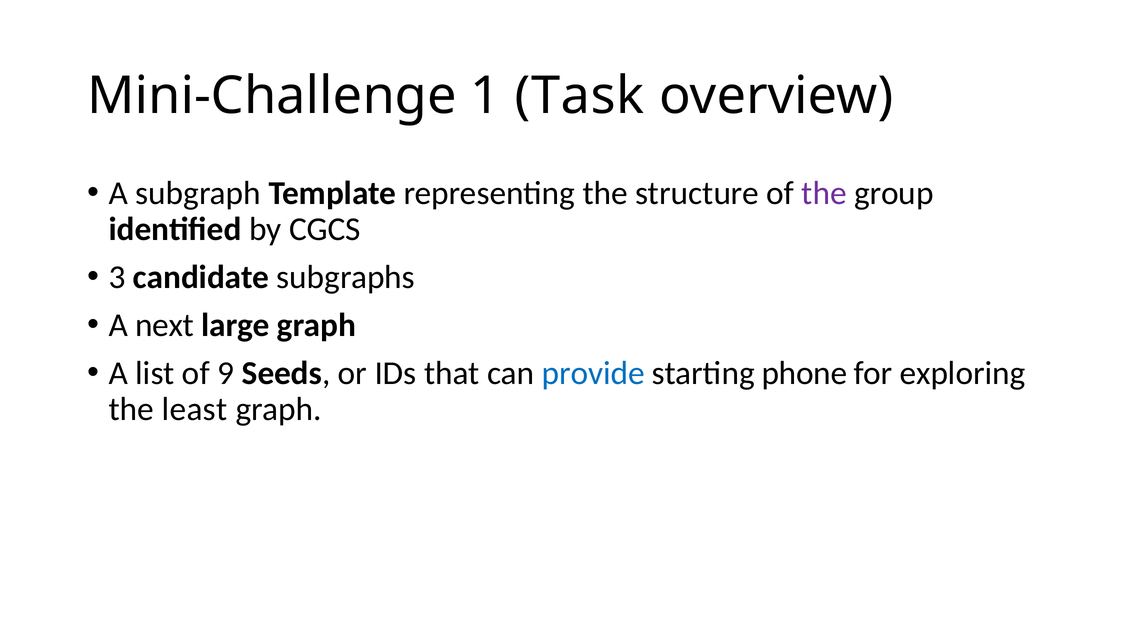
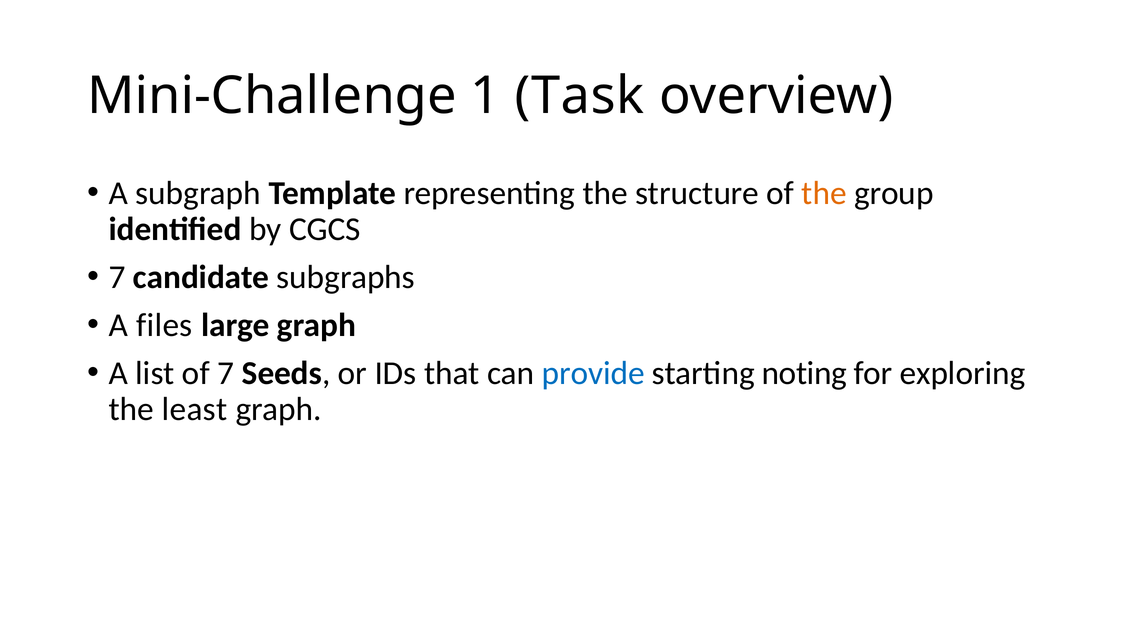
the colour: purple -> orange (824, 193)
3: 3 -> 7 (117, 277)
next: next -> files (164, 325)
of 9: 9 -> 7 (226, 373)
phone: phone -> noting (804, 373)
